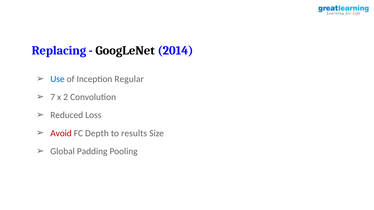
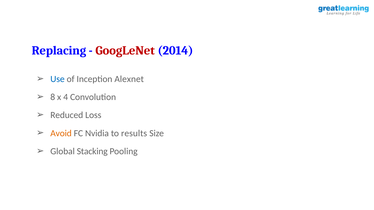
GoogLeNet colour: black -> red (125, 51)
Regular: Regular -> Alexnet (129, 79)
7: 7 -> 8 (53, 97)
2: 2 -> 4 (66, 97)
Avoid colour: red -> orange (61, 133)
Depth: Depth -> Nvidia (97, 133)
Padding: Padding -> Stacking (92, 152)
